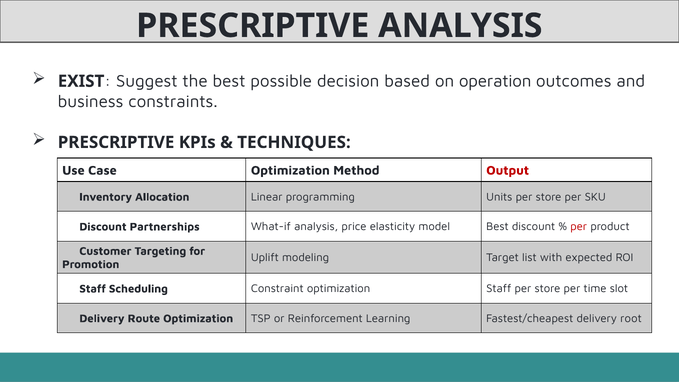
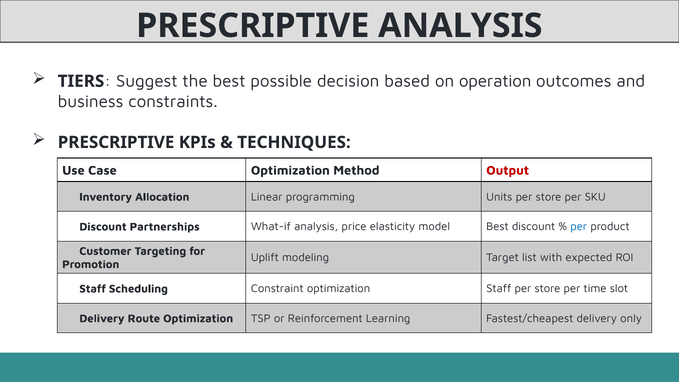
EXIST: EXIST -> TIERS (81, 81)
per colour: red -> blue (579, 227)
root: root -> only (631, 318)
